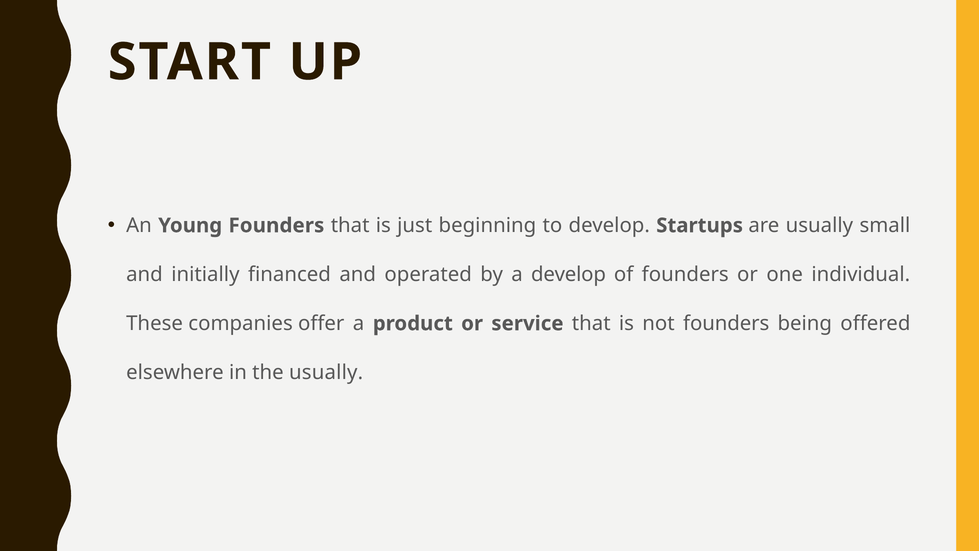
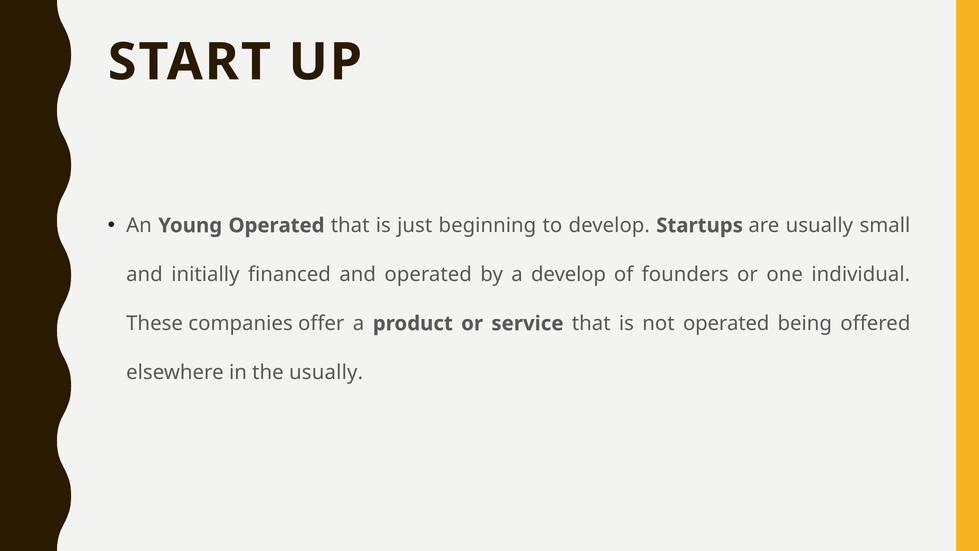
Young Founders: Founders -> Operated (276, 225)
not founders: founders -> operated (726, 323)
